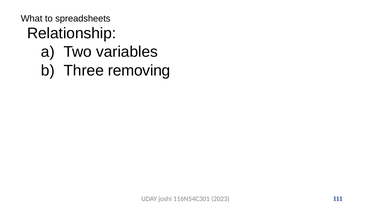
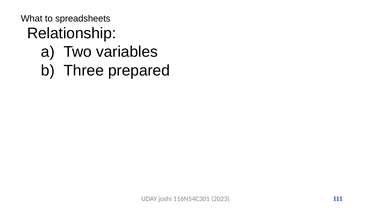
removing: removing -> prepared (139, 71)
